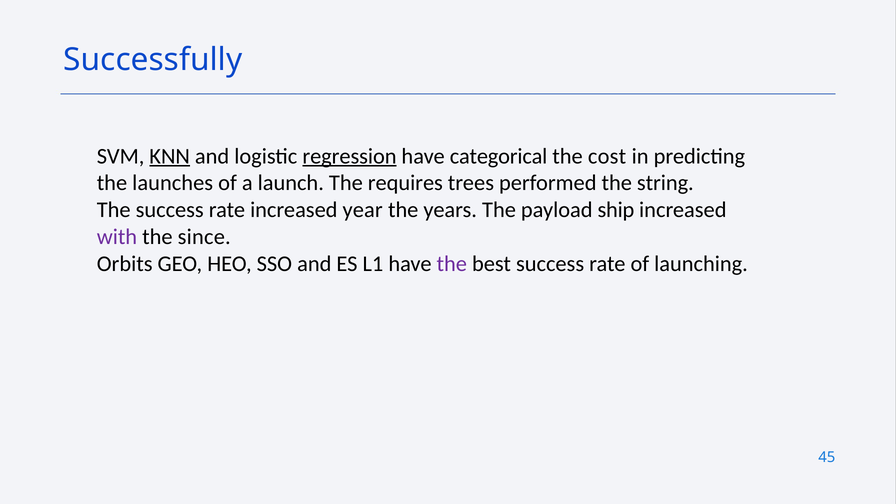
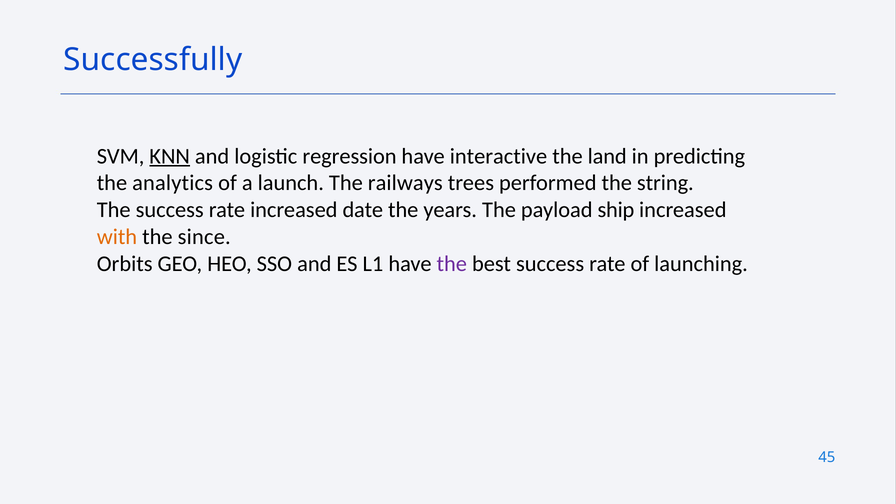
regression underline: present -> none (349, 156)
categorical: categorical -> interactive (498, 156)
cost: cost -> land (607, 156)
launches: launches -> analytics (173, 183)
requires: requires -> railways (405, 183)
year: year -> date (363, 210)
with colour: purple -> orange (117, 237)
